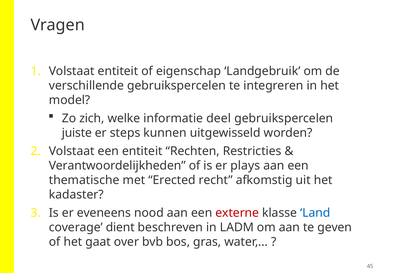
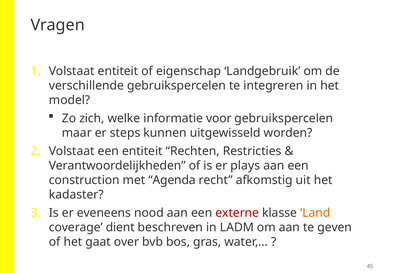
deel: deel -> voor (219, 118)
juiste: juiste -> maar (77, 133)
thematische: thematische -> construction (84, 180)
Erected: Erected -> Agenda (172, 180)
Land colour: blue -> orange (315, 213)
